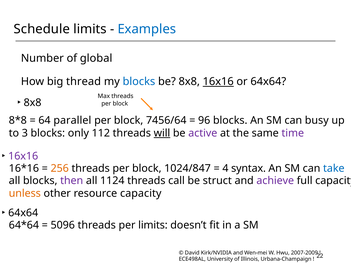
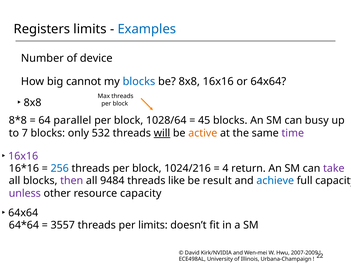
Schedule: Schedule -> Registers (42, 29)
global: global -> device (96, 58)
thread: thread -> cannot (84, 82)
16x16 underline: present -> none (218, 82)
7456/64: 7456/64 -> 1028/64 (166, 121)
96: 96 -> 45 (204, 121)
3: 3 -> 7 (25, 133)
112: 112 -> 532 (101, 133)
active colour: purple -> orange (203, 133)
256 colour: orange -> blue (60, 169)
1024/847: 1024/847 -> 1024/216 (188, 169)
syntax: syntax -> return (248, 169)
take colour: blue -> purple (334, 169)
1124: 1124 -> 9484 (112, 181)
call: call -> like (177, 181)
struct: struct -> result (217, 181)
achieve colour: purple -> blue (275, 181)
unless colour: orange -> purple (25, 194)
5096: 5096 -> 3557 (63, 225)
